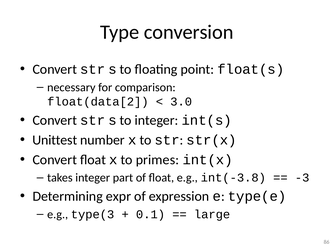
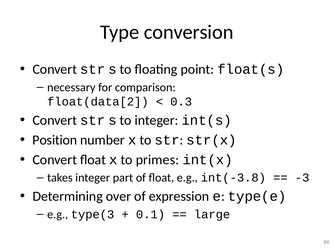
3.0: 3.0 -> 0.3 (181, 102)
Unittest: Unittest -> Position (55, 140)
expr: expr -> over (119, 197)
